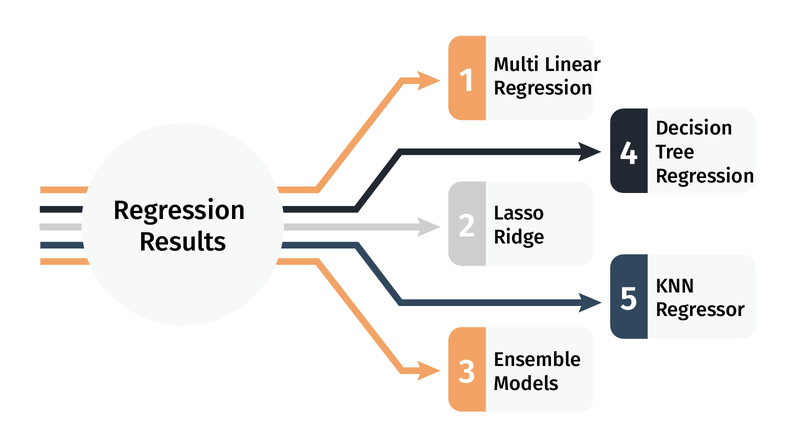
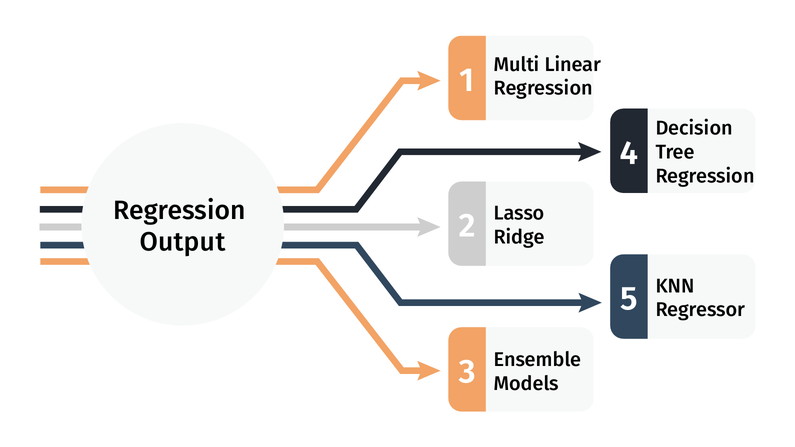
Results: Results -> Output (183, 242)
